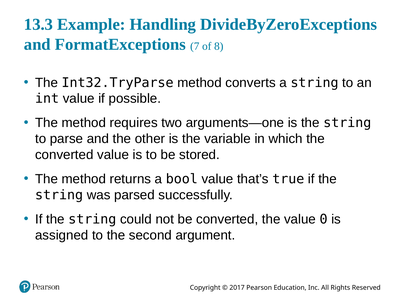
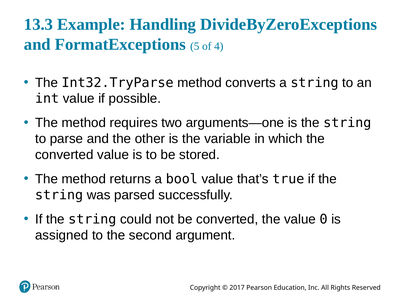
7: 7 -> 5 (195, 46)
8: 8 -> 4 (219, 46)
